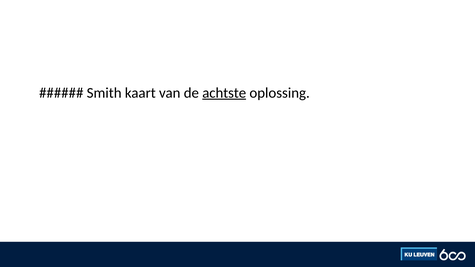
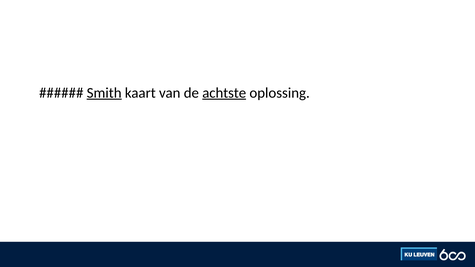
Smith underline: none -> present (104, 93)
